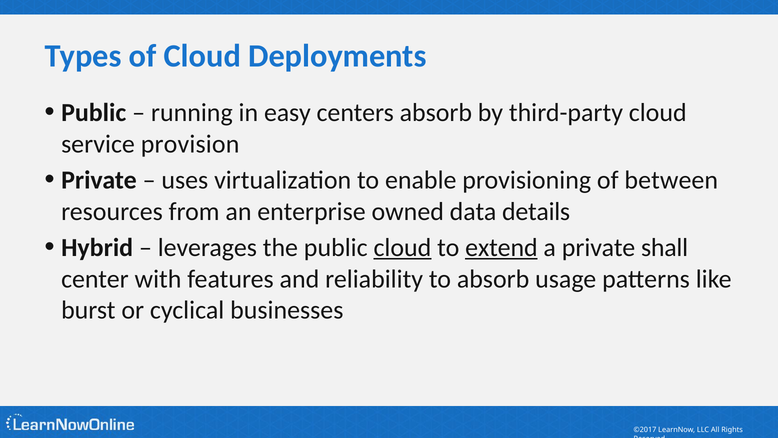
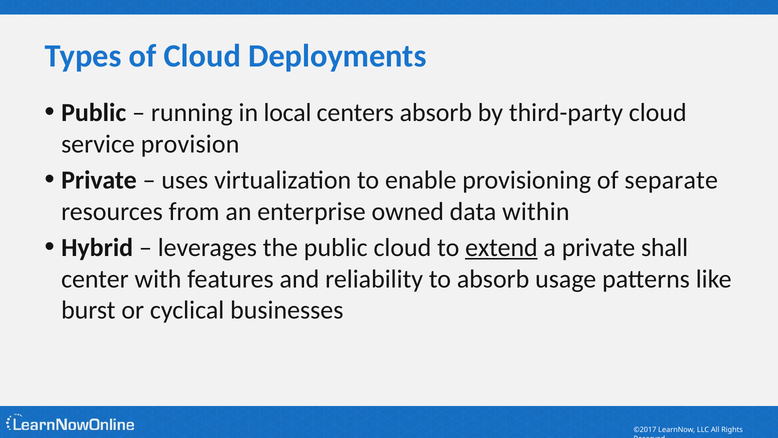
easy: easy -> local (288, 113)
between: between -> separate (671, 180)
details: details -> within (536, 211)
cloud underline: present -> none (402, 248)
